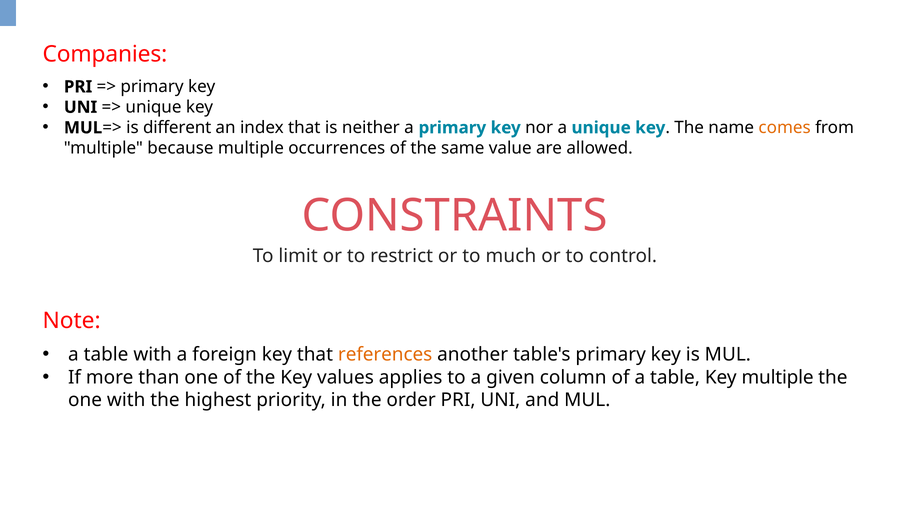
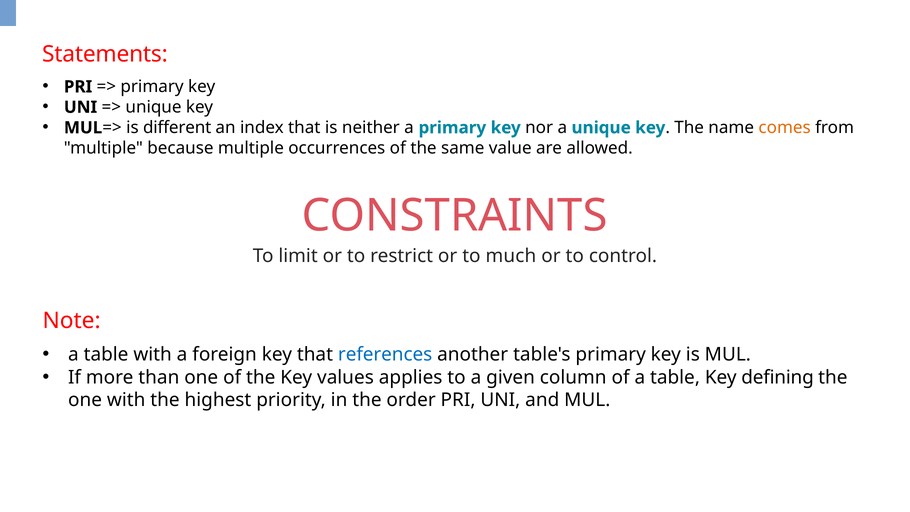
Companies: Companies -> Statements (105, 54)
references colour: orange -> blue (385, 354)
Key multiple: multiple -> defining (778, 377)
